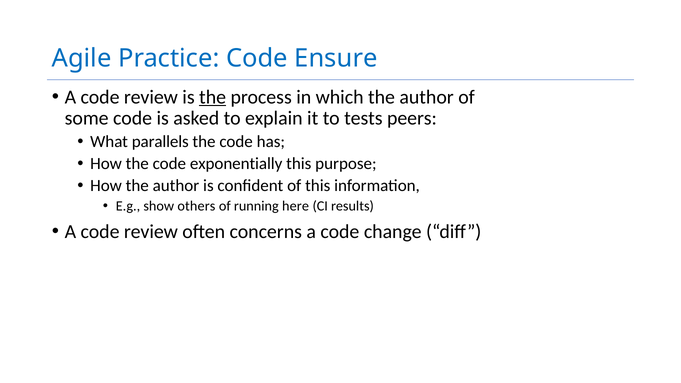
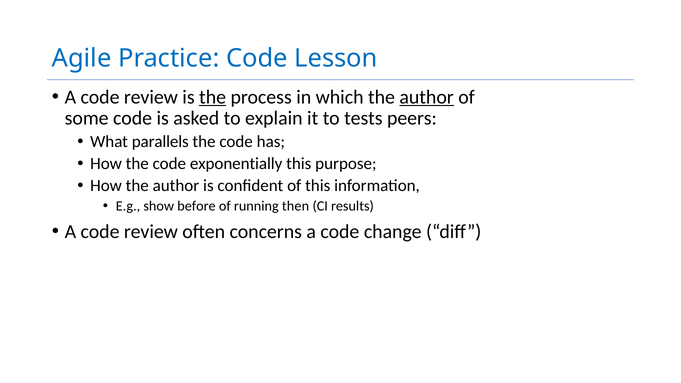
Ensure: Ensure -> Lesson (336, 59)
author underline: none -> present (427, 97)
others: others -> before (196, 206)
here: here -> then (296, 206)
